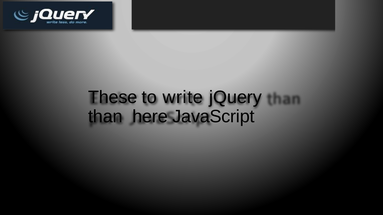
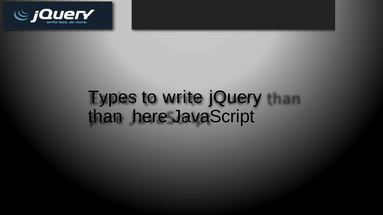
These: These -> Types (113, 97)
